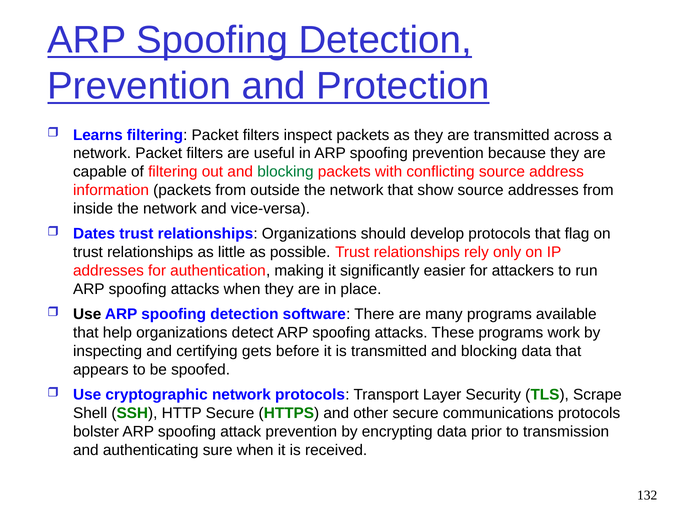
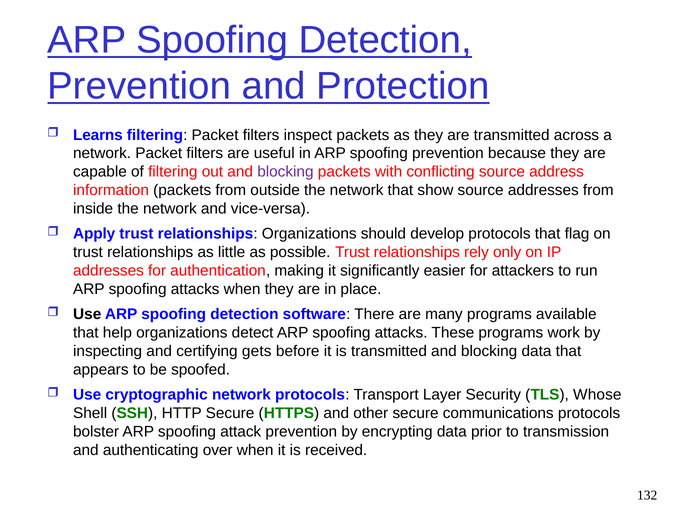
blocking colour: green -> purple (285, 172)
Dates: Dates -> Apply (94, 234)
Scrape: Scrape -> Whose (597, 395)
sure: sure -> over (218, 451)
